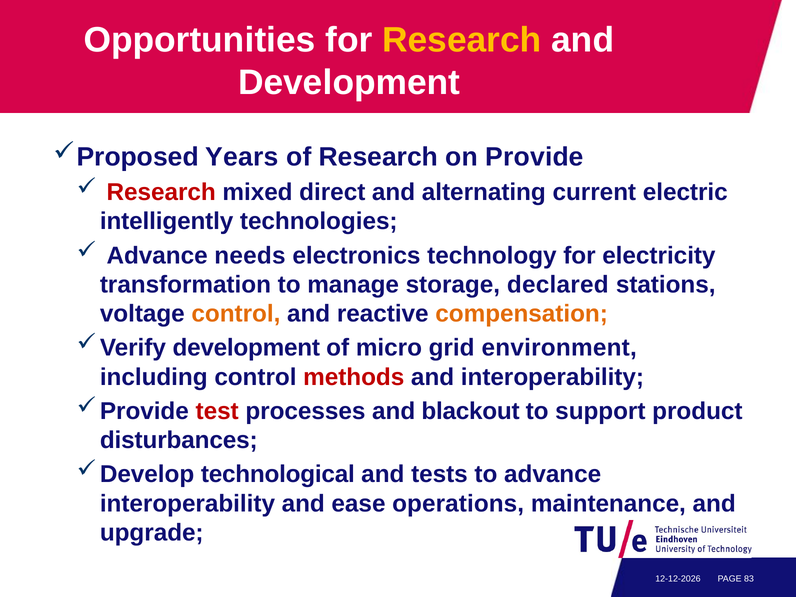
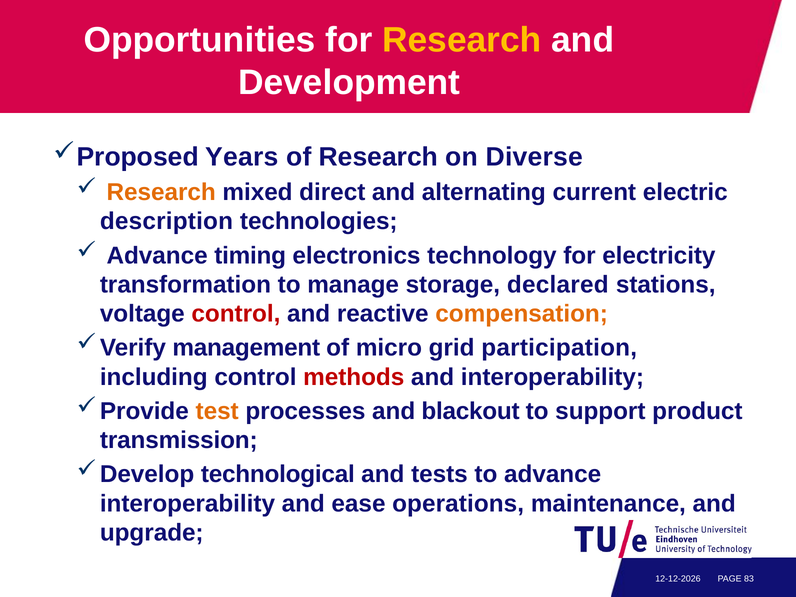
Provide: Provide -> Diverse (534, 157)
Research colour: red -> orange (161, 192)
intelligently: intelligently -> description (166, 221)
needs: needs -> timing (250, 256)
control colour: orange -> red (236, 314)
development: development -> management (246, 348)
environment: environment -> participation (559, 348)
test colour: red -> orange (217, 411)
disturbances: disturbances -> transmission (179, 440)
